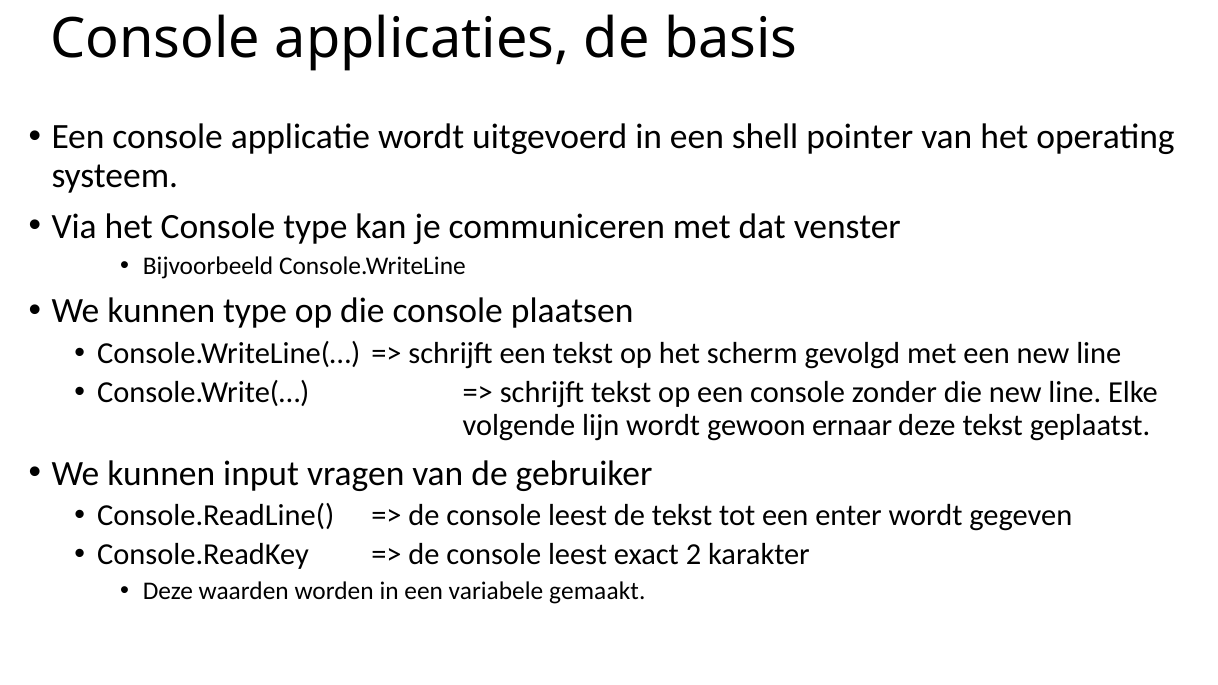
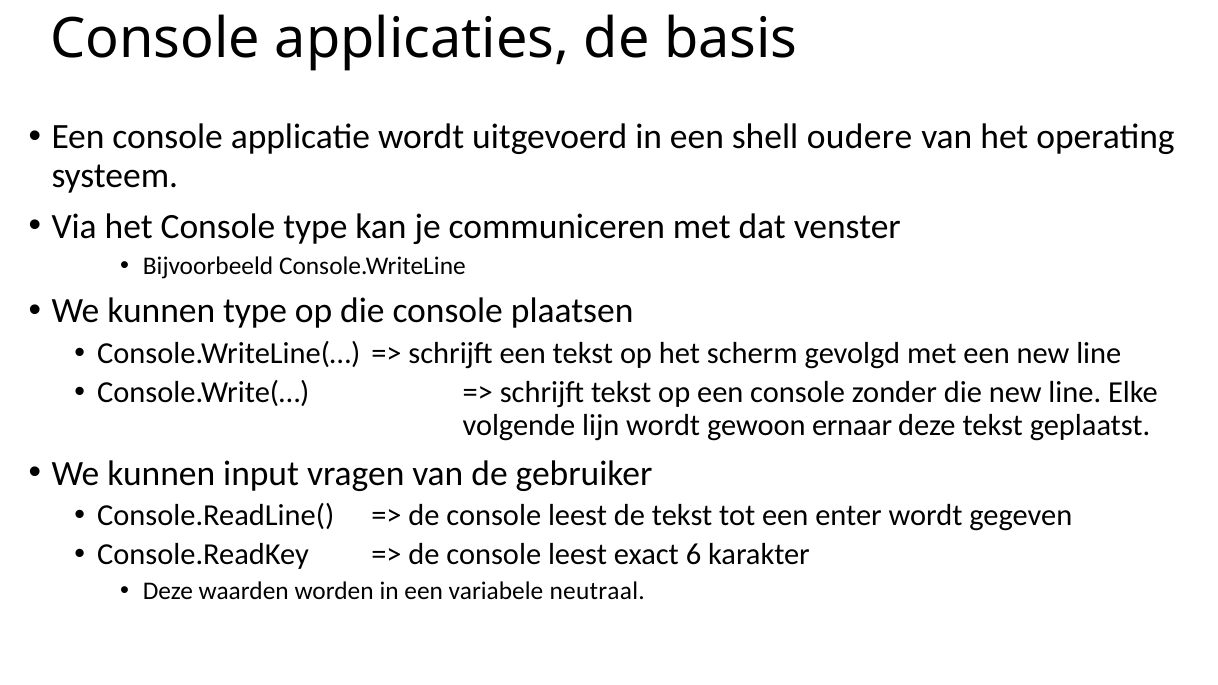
pointer: pointer -> oudere (860, 137)
2: 2 -> 6 (693, 555)
gemaakt: gemaakt -> neutraal (597, 591)
